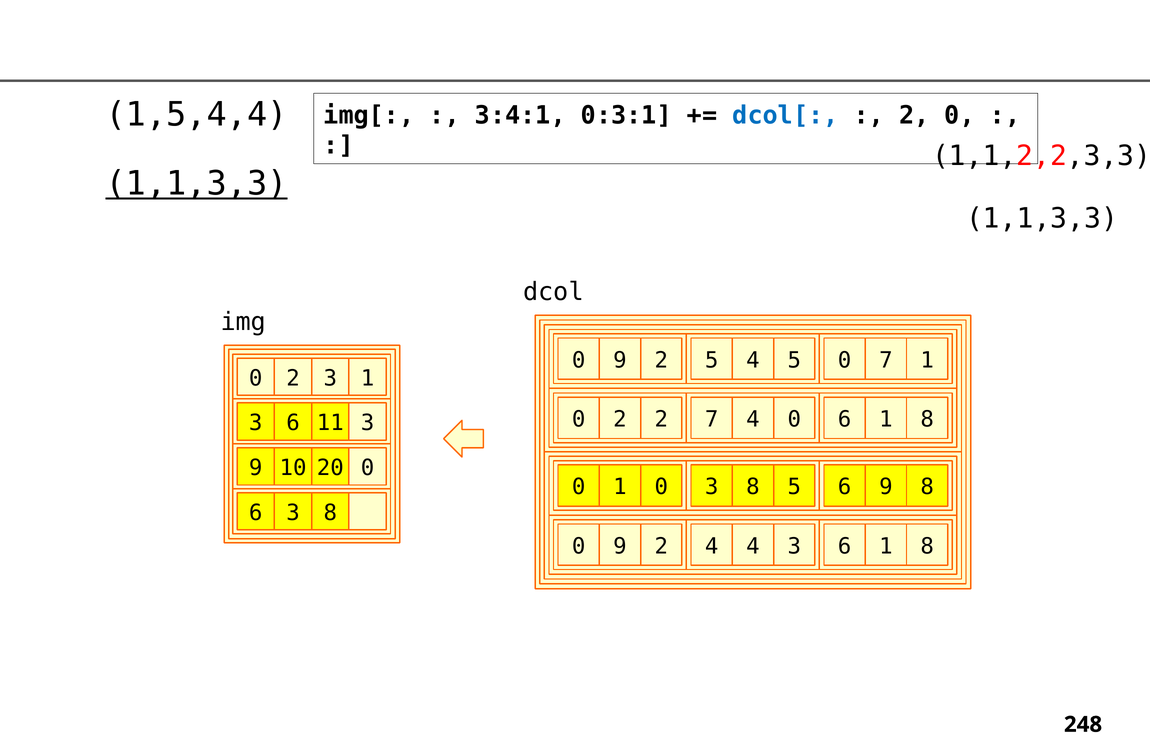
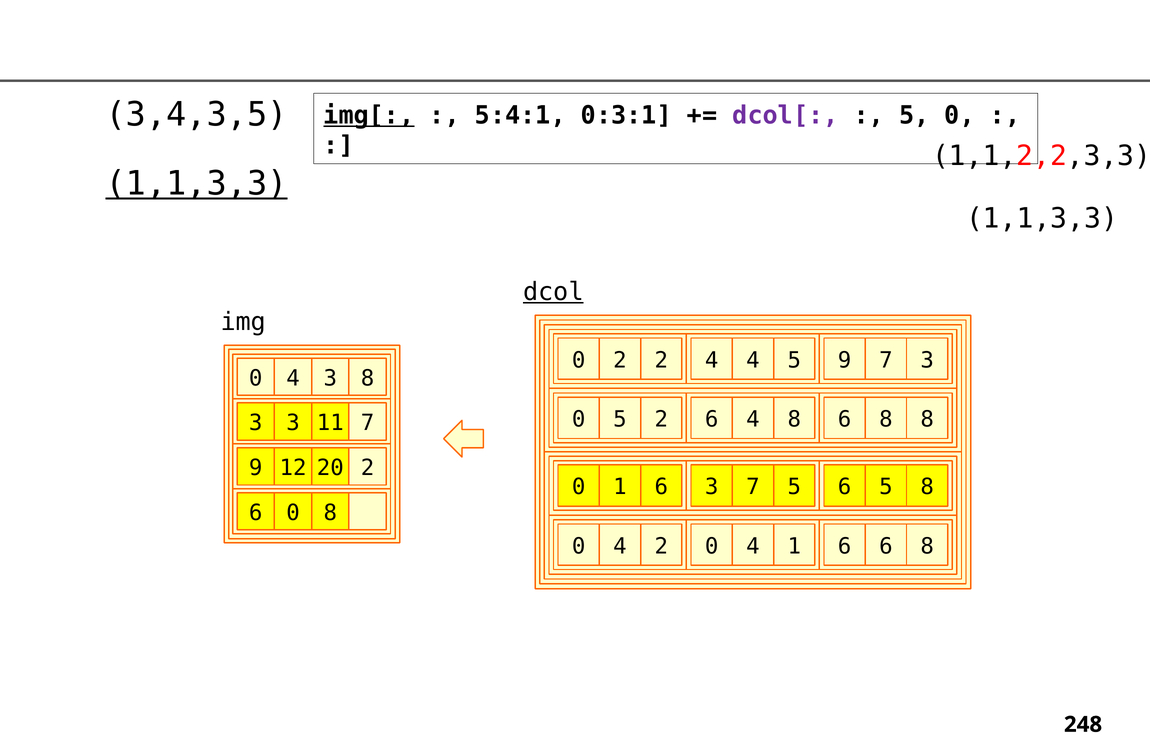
1,5,4,4: 1,5,4,4 -> 3,4,3,5 (197, 115)
img[ underline: none -> present (369, 115)
3:4:1: 3:4:1 -> 5:4:1 (520, 115)
dcol[ colour: blue -> purple (785, 115)
2: 2 -> 5 (914, 115)
dcol underline: none -> present (553, 292)
9: 9 -> 2 (620, 360)
2 5: 5 -> 4 (712, 360)
5 0: 0 -> 9 (845, 360)
7 1: 1 -> 3 (927, 360)
2: 2 -> 4 (293, 378)
3 1: 1 -> 8 (368, 378)
2: 2 -> 5 (620, 420)
7: 7 -> 6 (712, 420)
4 0: 0 -> 8 (794, 420)
1: 1 -> 8 (886, 420)
6: 6 -> 3 (293, 423)
11 3: 3 -> 7 (368, 423)
10: 10 -> 12 (293, 468)
20 0: 0 -> 2 (368, 468)
0 1 0: 0 -> 6 (661, 487)
8: 8 -> 7 (753, 487)
6 9: 9 -> 5 (886, 487)
6 3: 3 -> 0 (293, 513)
9: 9 -> 4 (620, 546)
2 4: 4 -> 0 (712, 546)
4 3: 3 -> 1 (794, 546)
1: 1 -> 6 (886, 546)
